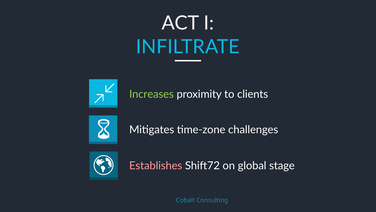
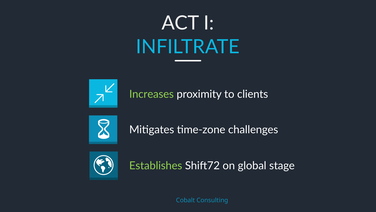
Establishes colour: pink -> light green (156, 165)
